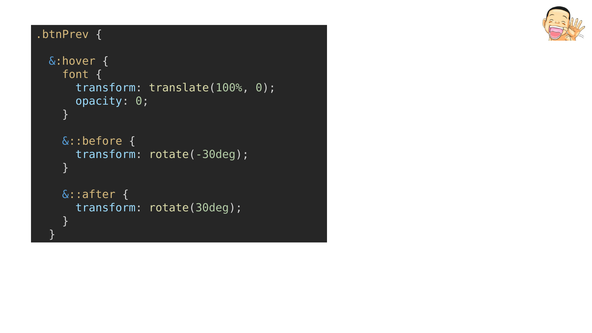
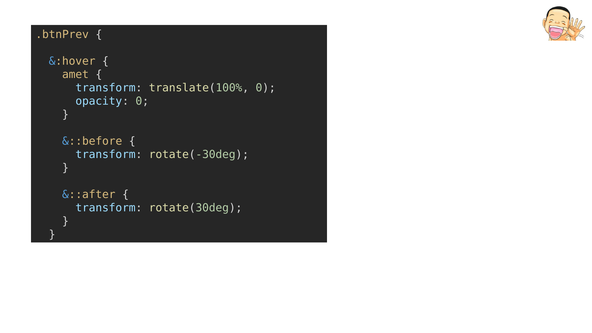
font: font -> amet (75, 75)
